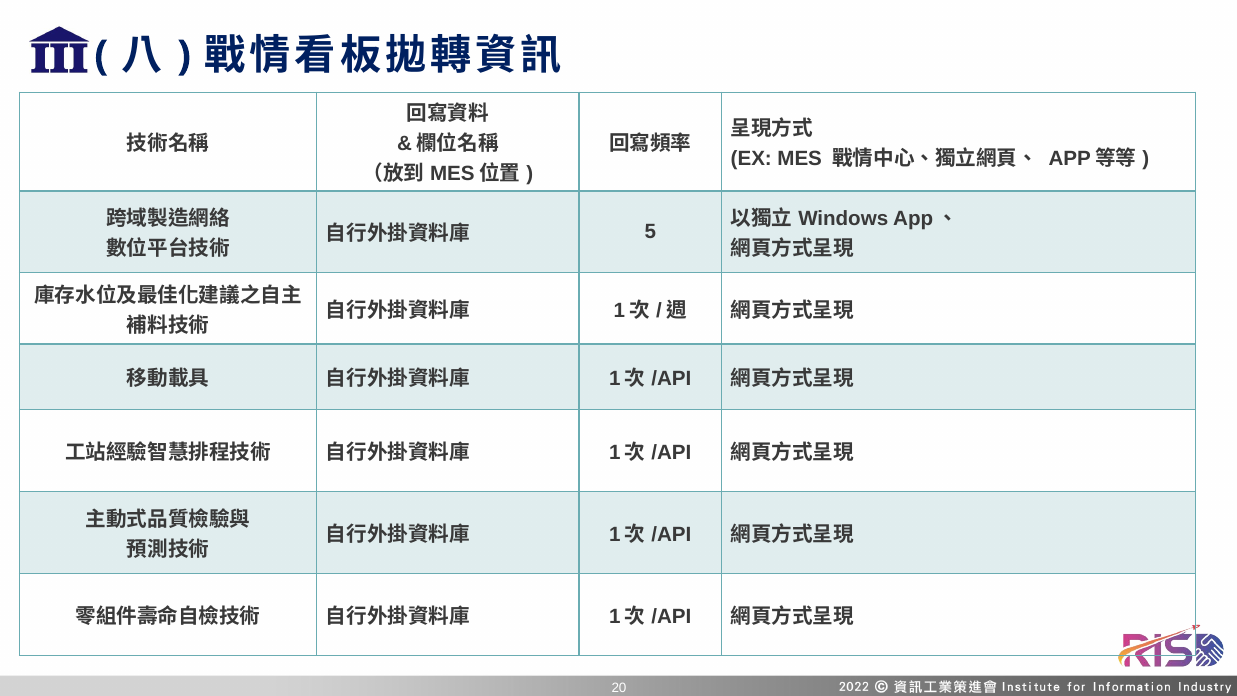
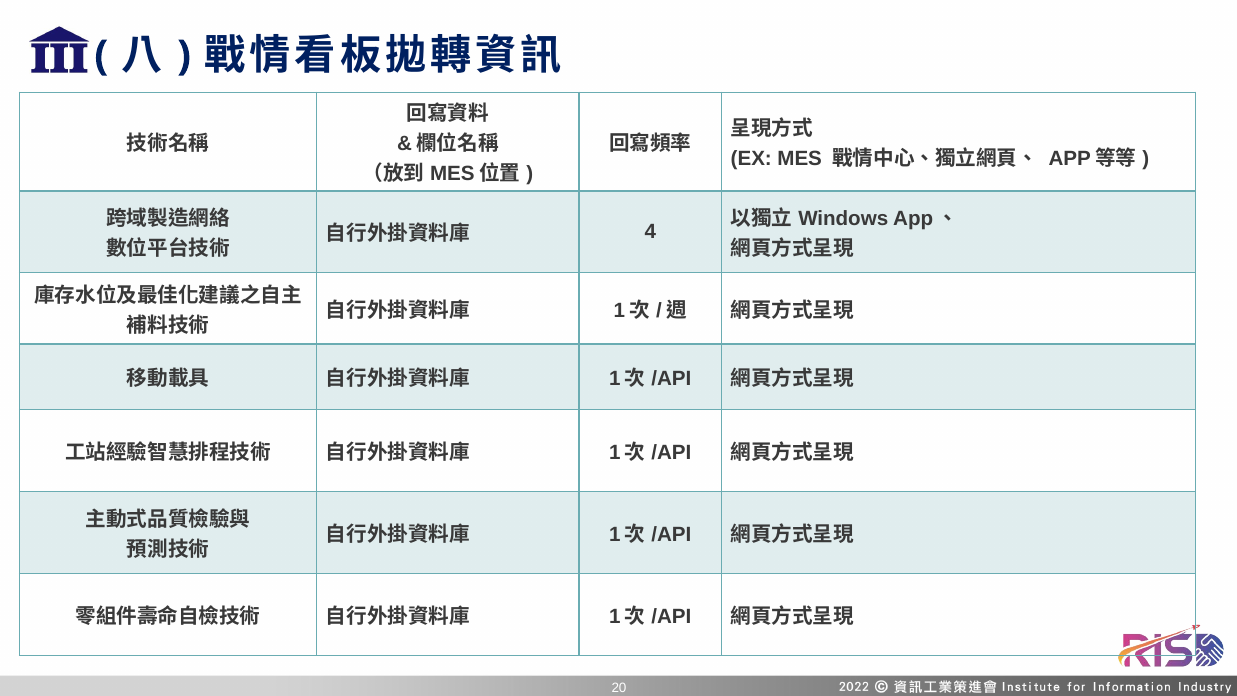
5: 5 -> 4 (650, 232)
